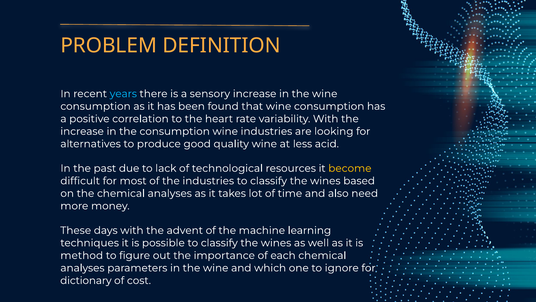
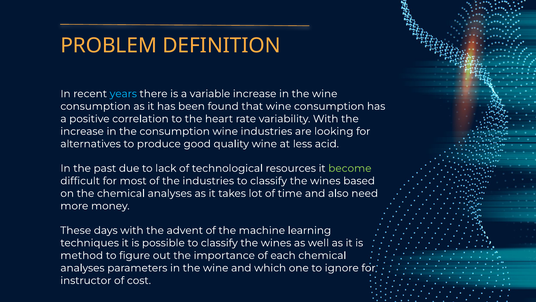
sensory: sensory -> variable (210, 94)
become colour: yellow -> light green (350, 168)
dictionary: dictionary -> instructor (86, 280)
